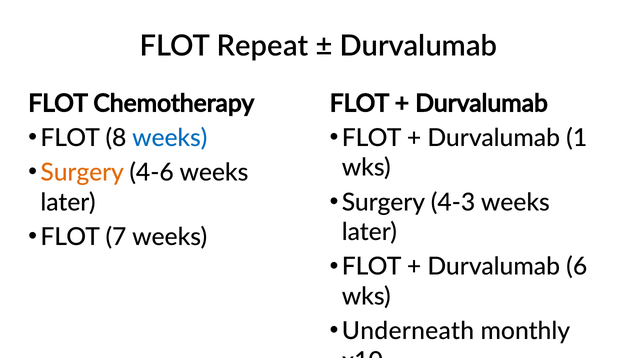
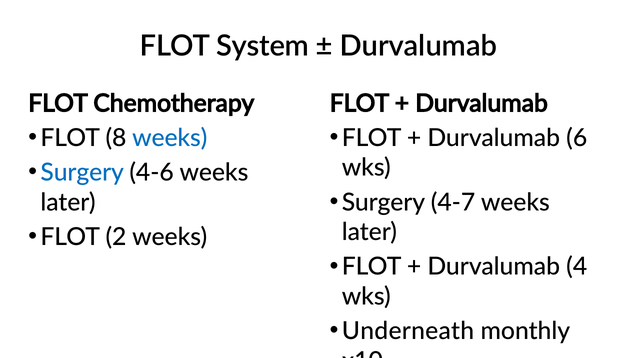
Repeat: Repeat -> System (263, 46)
1: 1 -> 6 (577, 138)
Surgery colour: orange -> blue (82, 173)
4-3: 4-3 -> 4-7 (453, 202)
7: 7 -> 2 (116, 237)
6: 6 -> 4 (577, 267)
